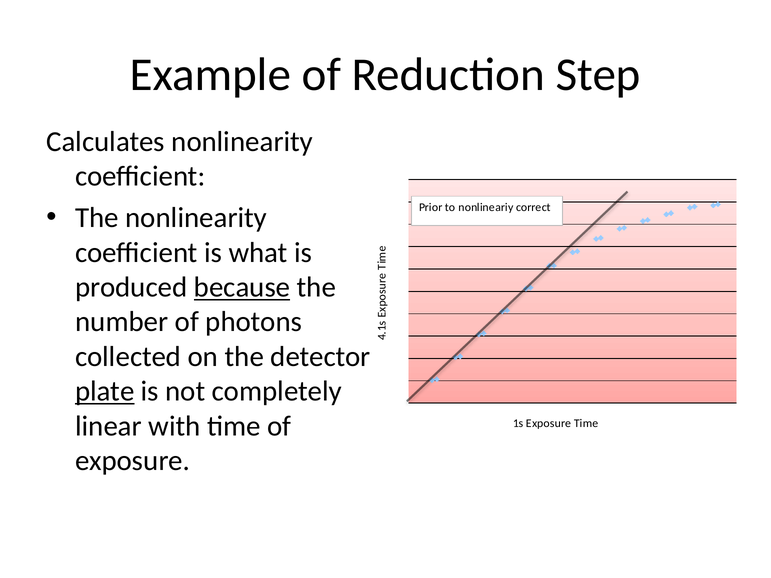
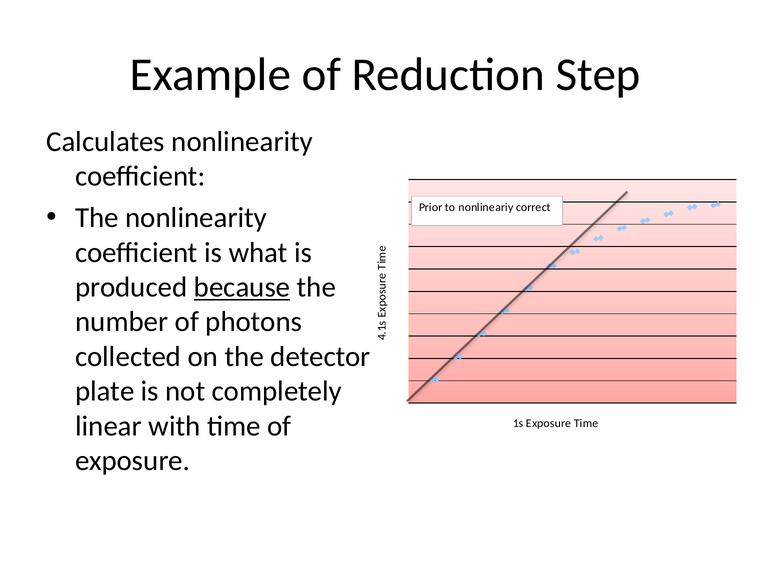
plate underline: present -> none (105, 391)
